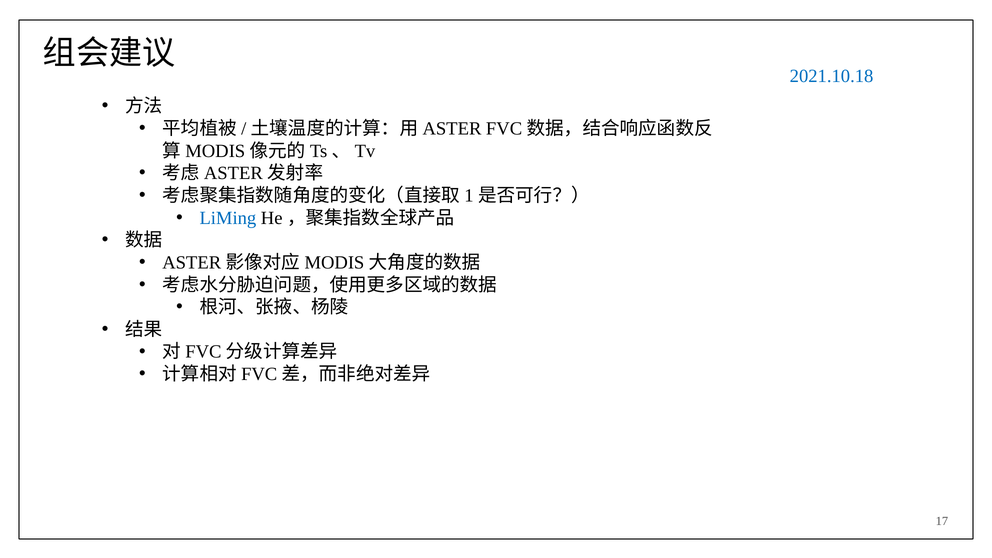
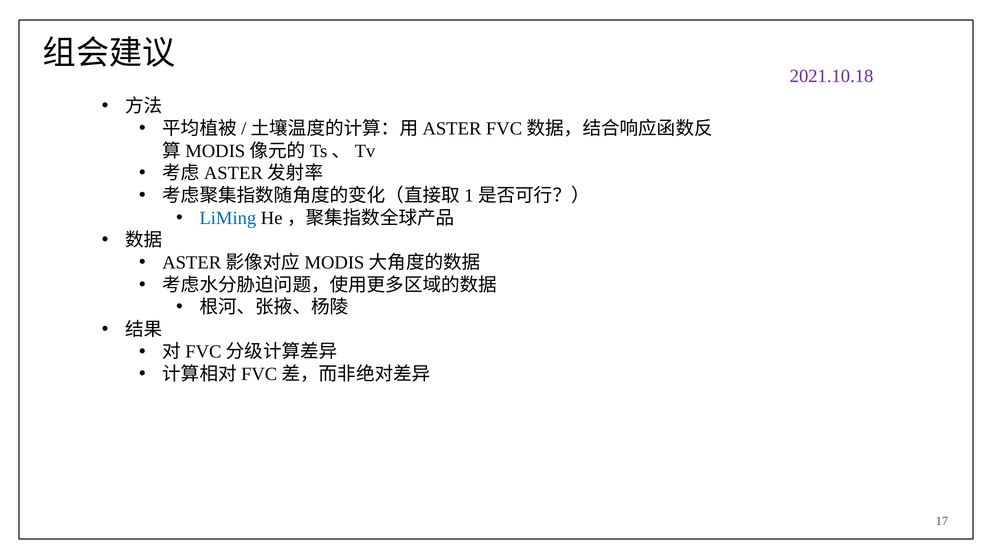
2021.10.18 colour: blue -> purple (832, 76)
